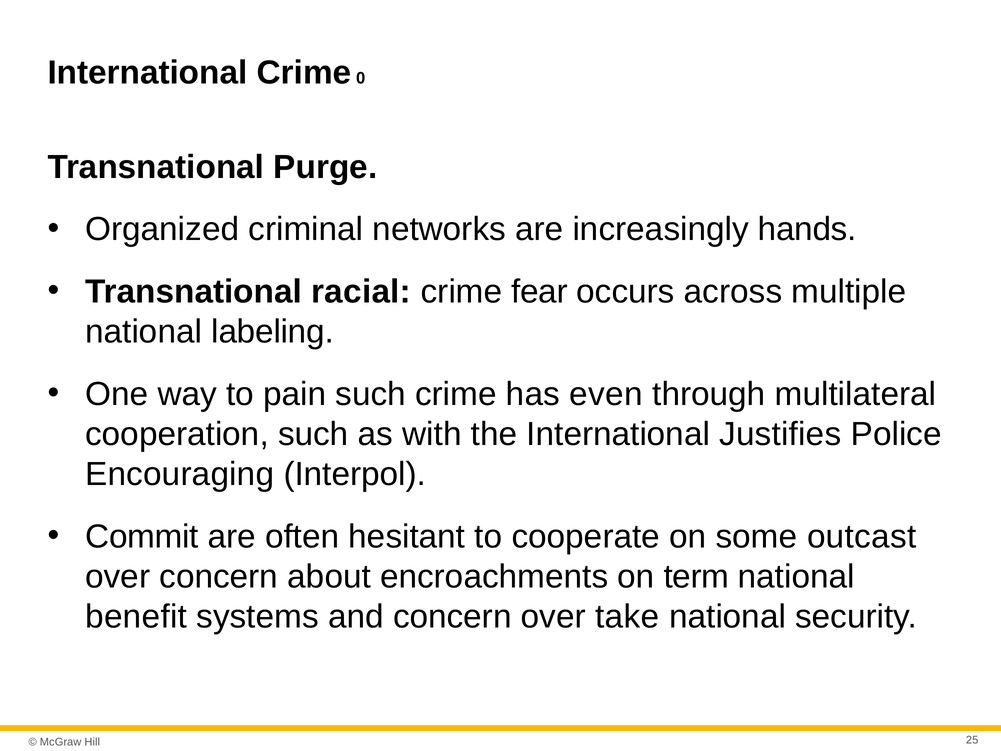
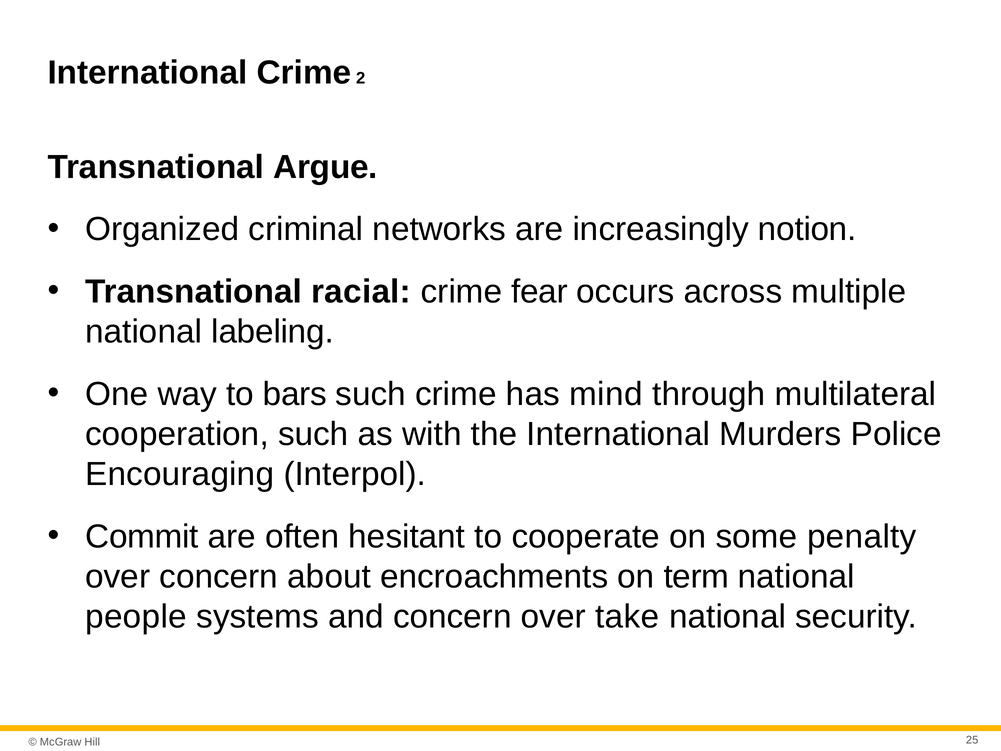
0: 0 -> 2 (361, 78)
Purge: Purge -> Argue (326, 167)
hands: hands -> notion (807, 229)
pain: pain -> bars (295, 394)
even: even -> mind (606, 394)
Justifies: Justifies -> Murders (780, 434)
outcast: outcast -> penalty (862, 536)
benefit: benefit -> people (136, 616)
